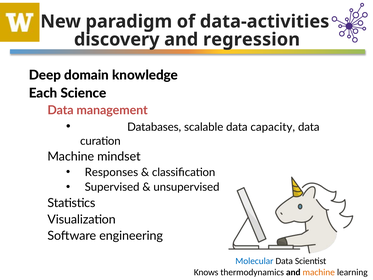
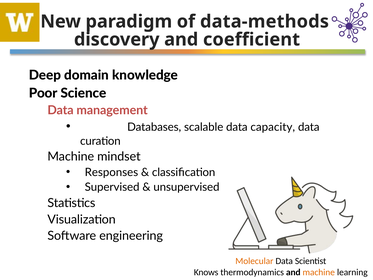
data-activities: data-activities -> data-methods (264, 22)
regression: regression -> coefficient (252, 39)
Each: Each -> Poor (43, 93)
Molecular colour: blue -> orange (254, 261)
